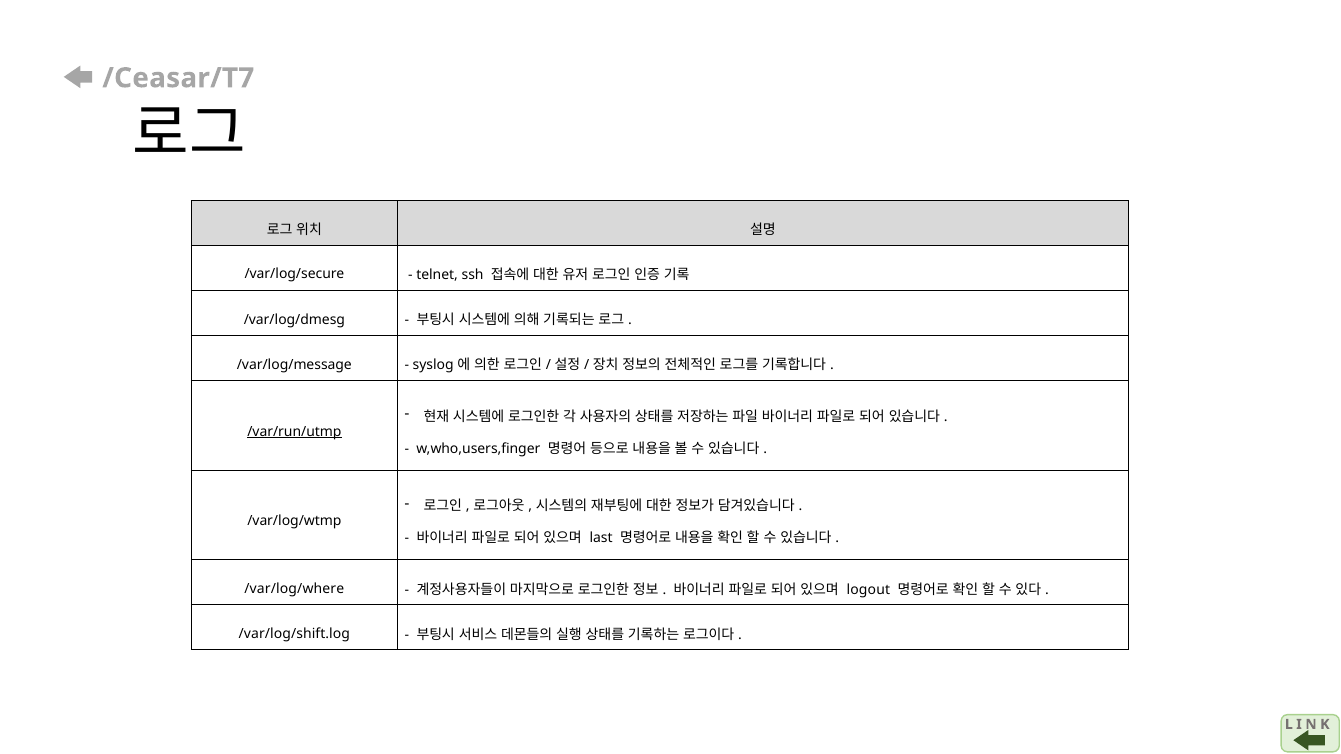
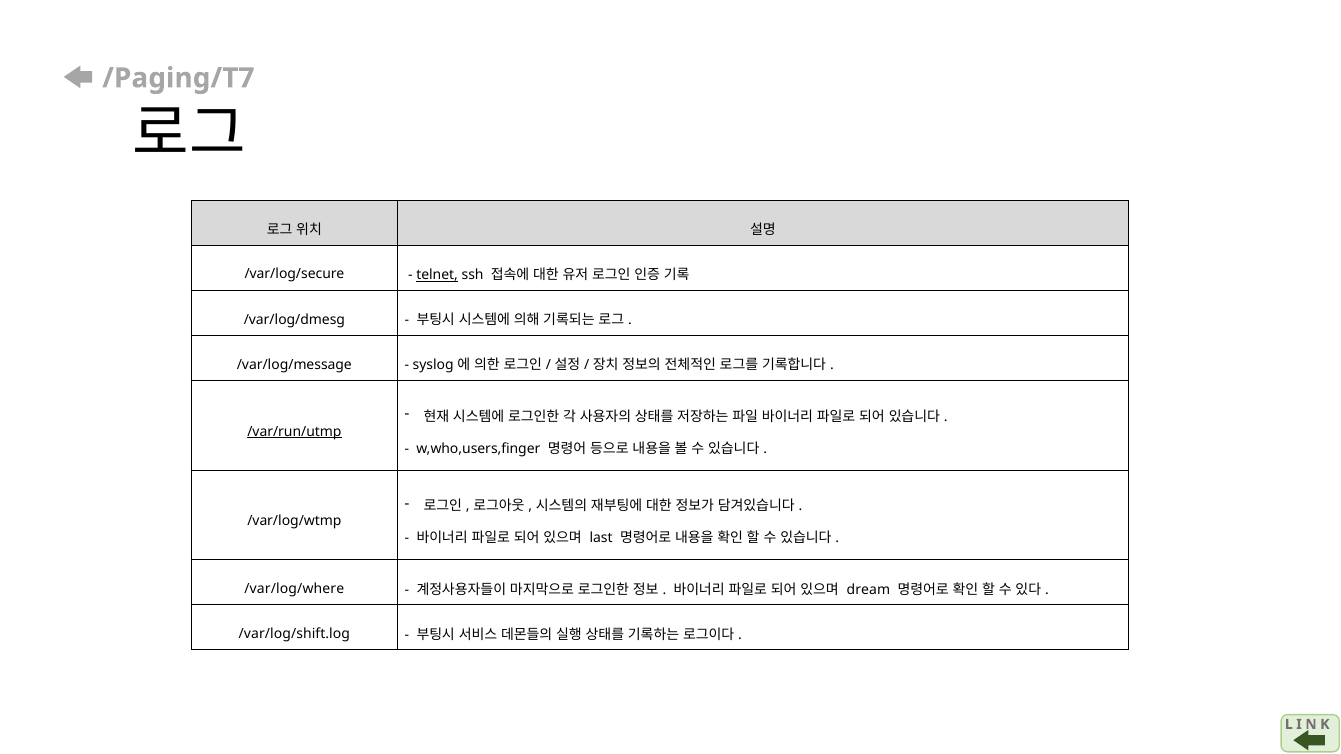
/Ceasar/T7: /Ceasar/T7 -> /Paging/T7 (178, 78)
telnet underline: none -> present (437, 275)
logout: logout -> dream (868, 590)
